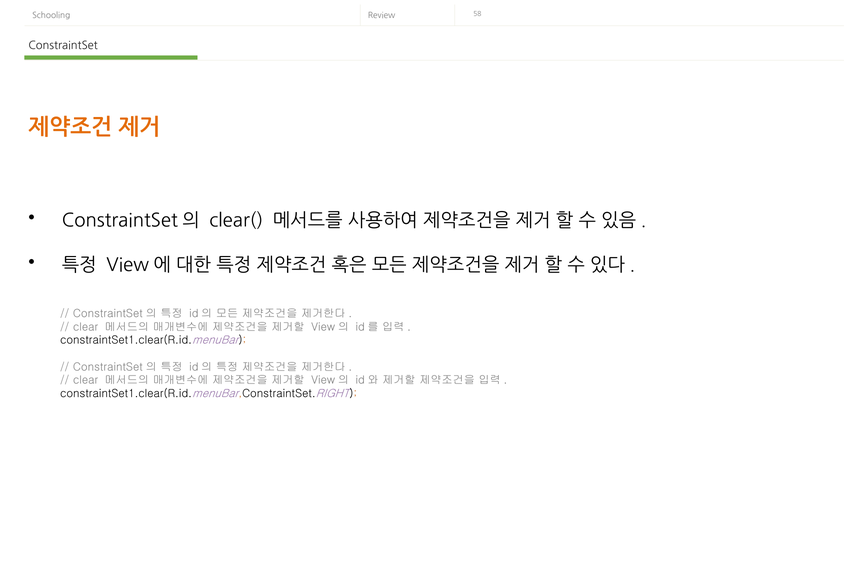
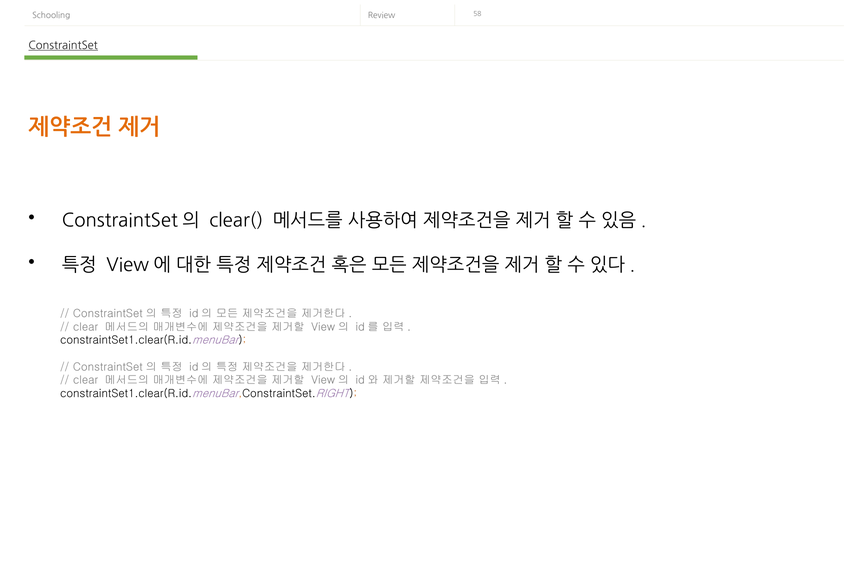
ConstraintSet underline: none -> present (63, 45)
